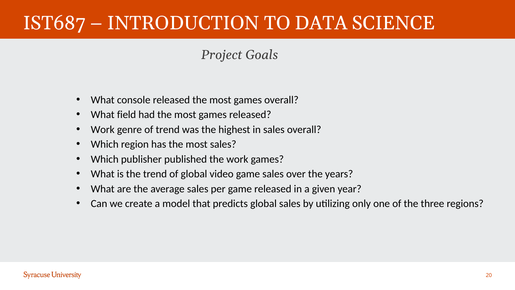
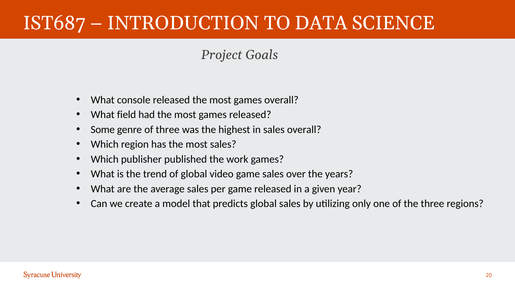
Work: Work -> Some (103, 129)
of trend: trend -> three (168, 129)
